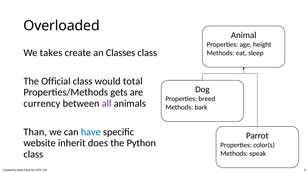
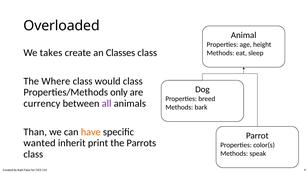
Official: Official -> Where (56, 81)
would total: total -> class (133, 81)
gets: gets -> only (119, 92)
have colour: blue -> orange (91, 132)
website: website -> wanted (40, 143)
does: does -> print (98, 143)
Python: Python -> Parrots (141, 143)
